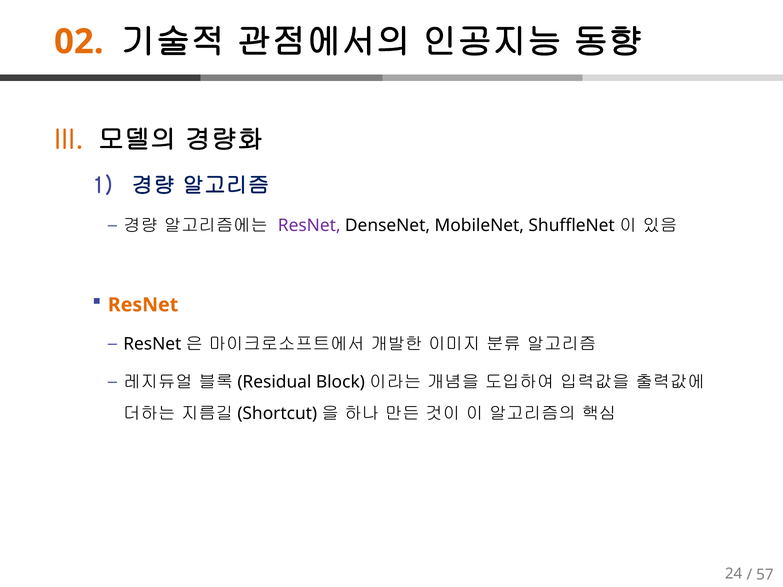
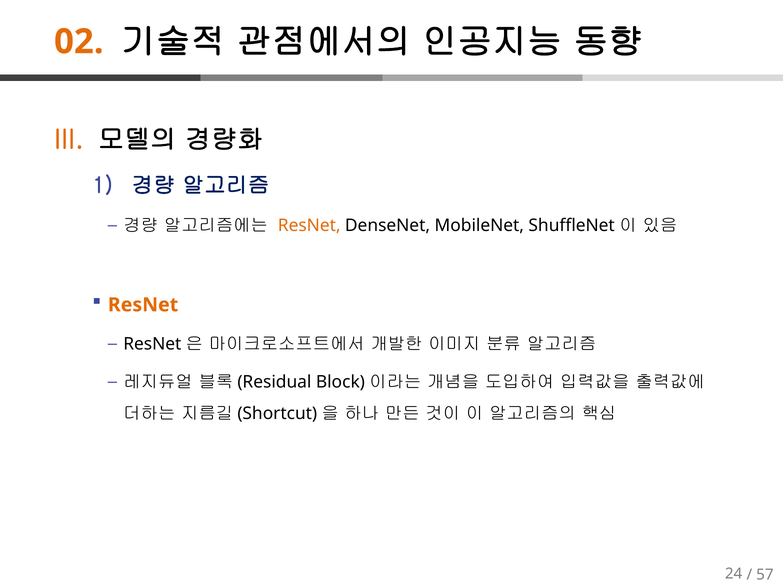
ResNet colour: purple -> orange (309, 226)
